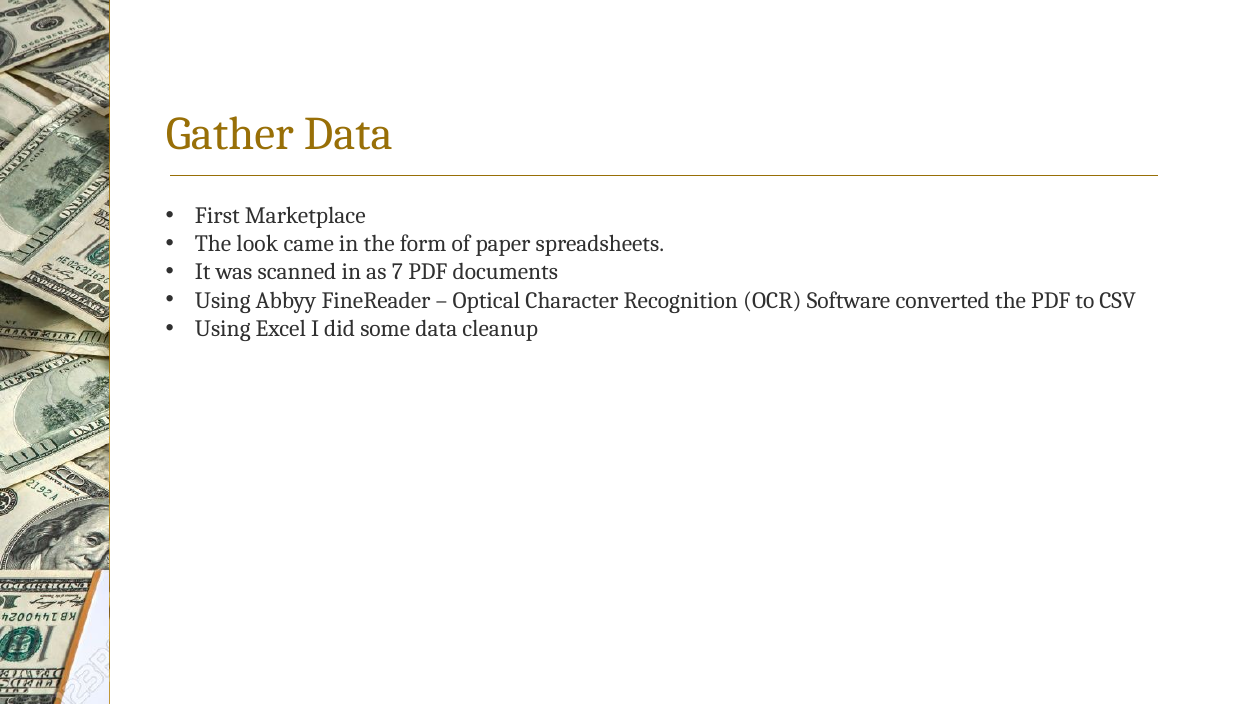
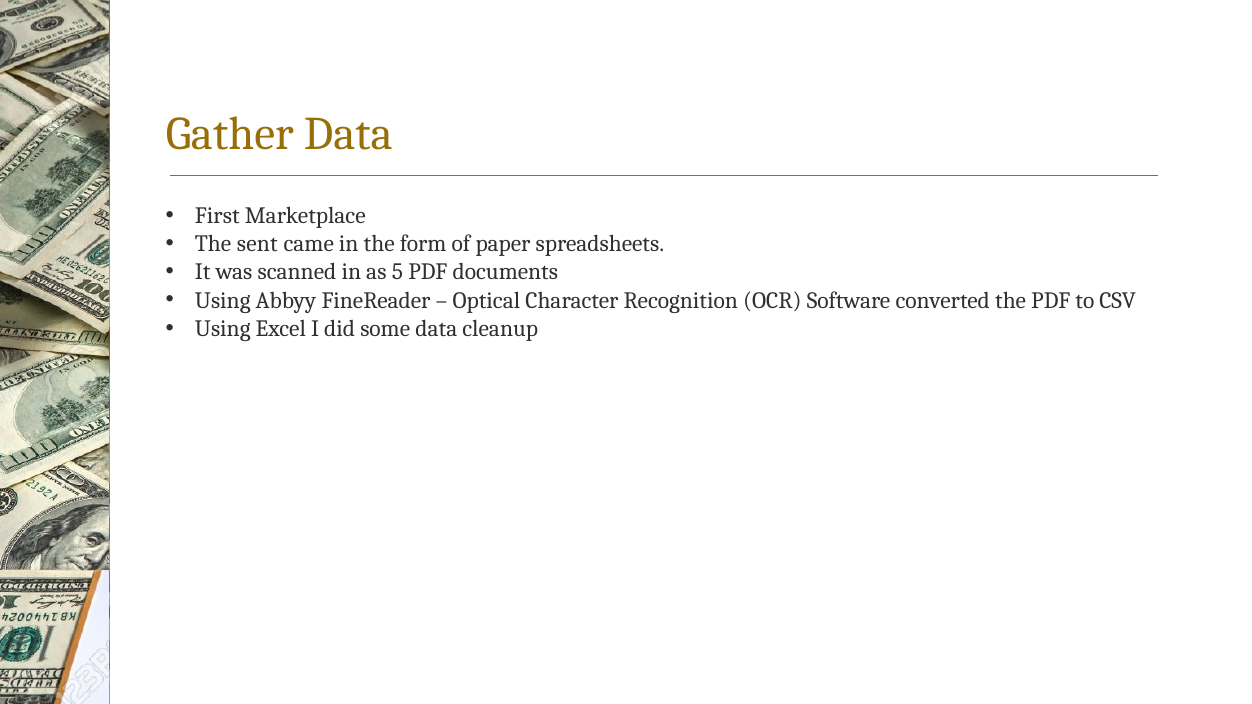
look: look -> sent (257, 244)
7: 7 -> 5 (397, 272)
